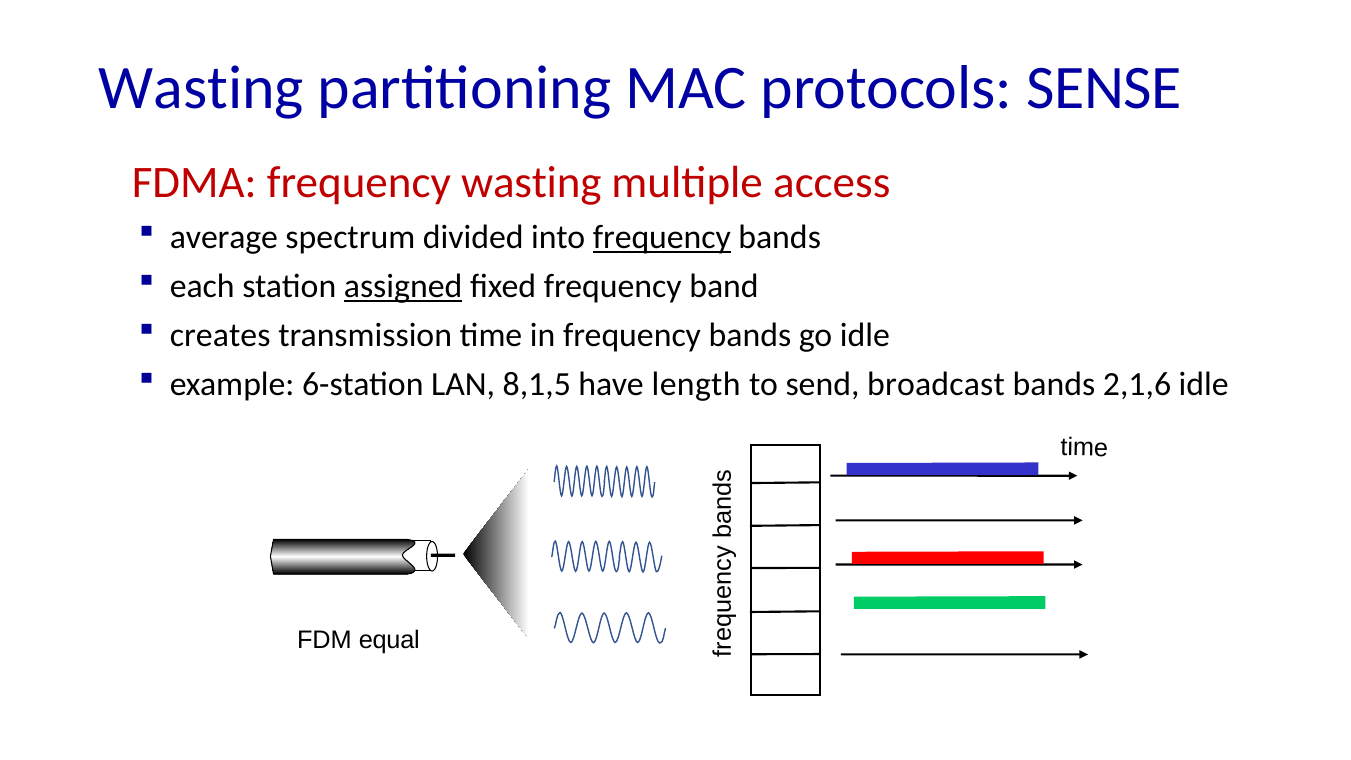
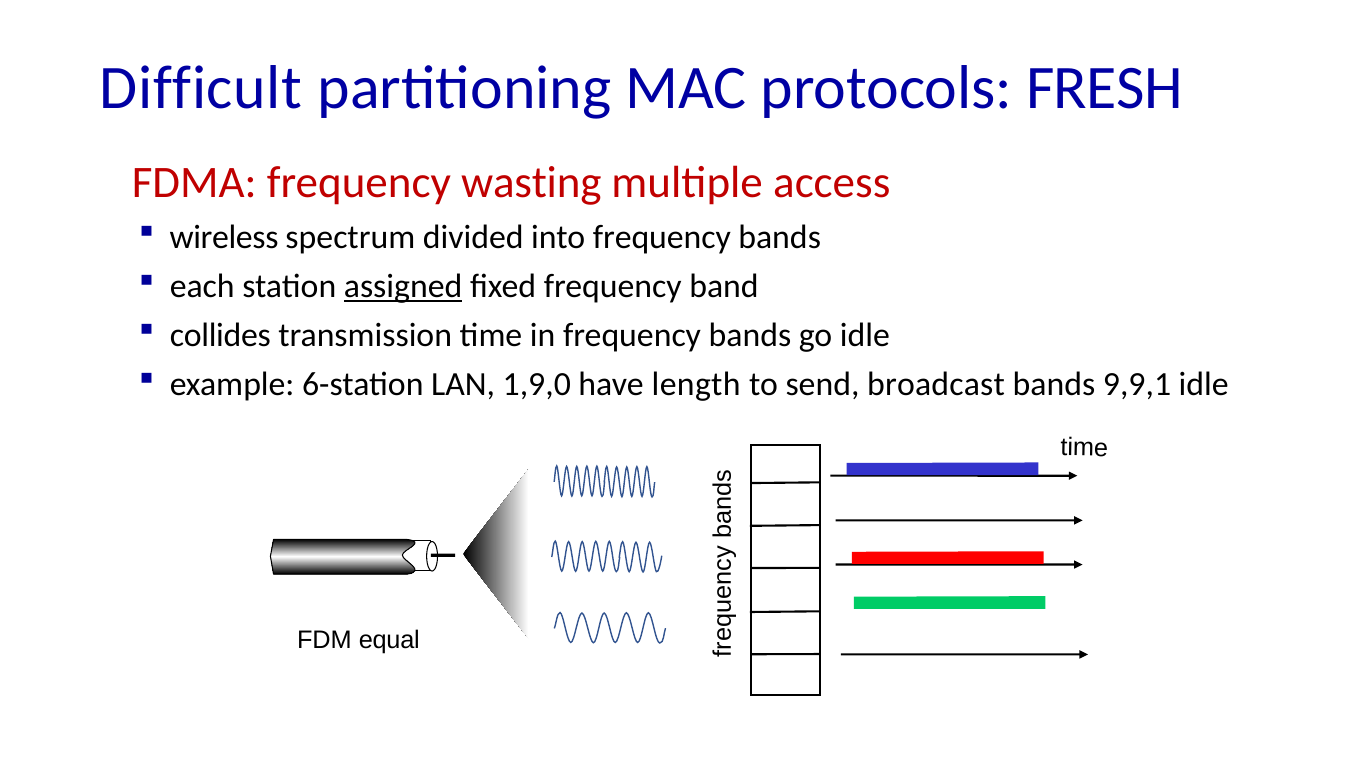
Wasting: Wasting -> Difficult (201, 88)
SENSE: SENSE -> FRESH (1104, 88)
average: average -> wireless (224, 238)
frequency underline: present -> none (662, 238)
creates: creates -> collides (220, 336)
8,1,5: 8,1,5 -> 1,9,0 (537, 385)
2,1,6: 2,1,6 -> 9,9,1 (1137, 385)
